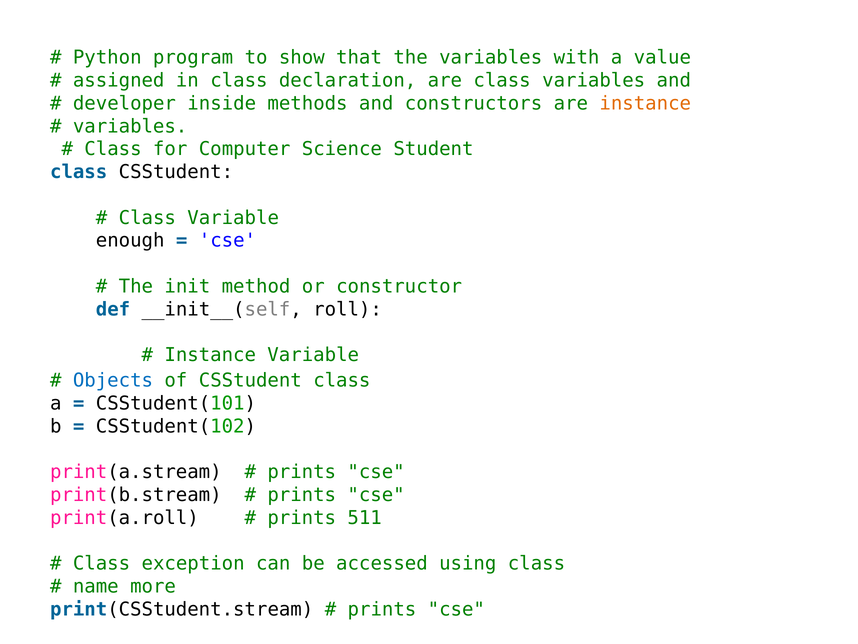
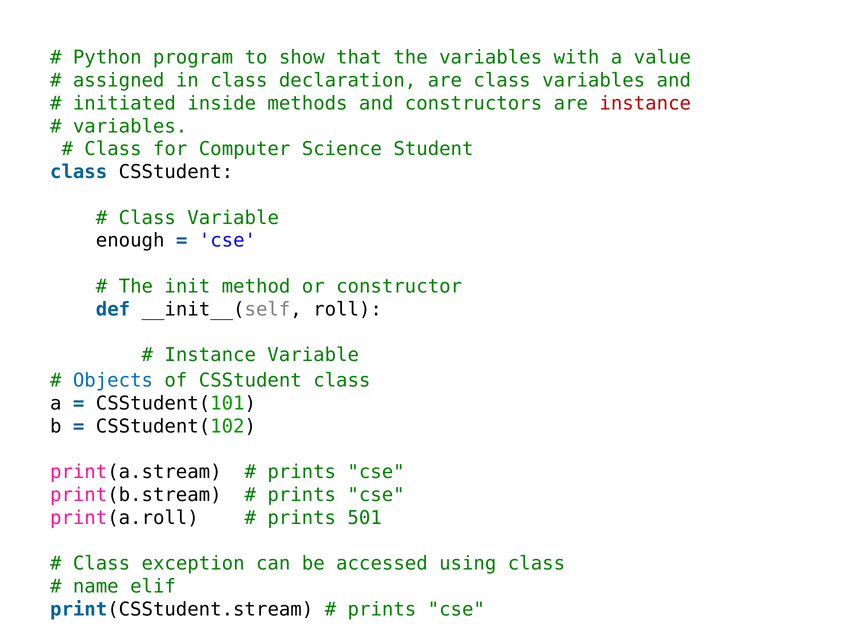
developer: developer -> initiated (124, 103)
instance colour: orange -> red (645, 103)
511: 511 -> 501 (365, 517)
more: more -> elif (153, 586)
